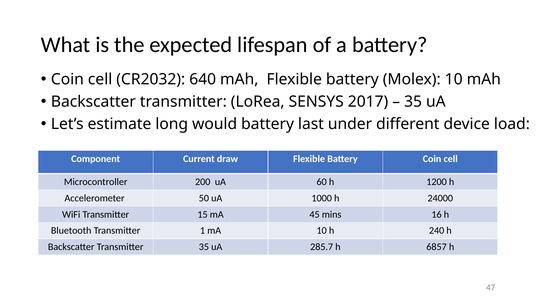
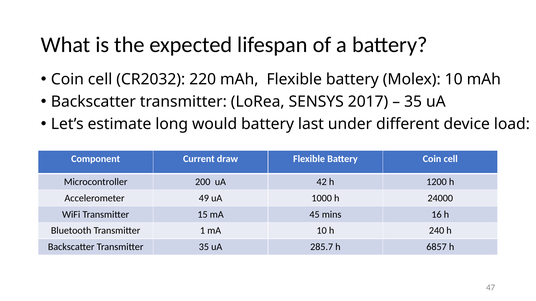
640: 640 -> 220 (203, 79)
60: 60 -> 42 (322, 182)
50: 50 -> 49 (204, 198)
